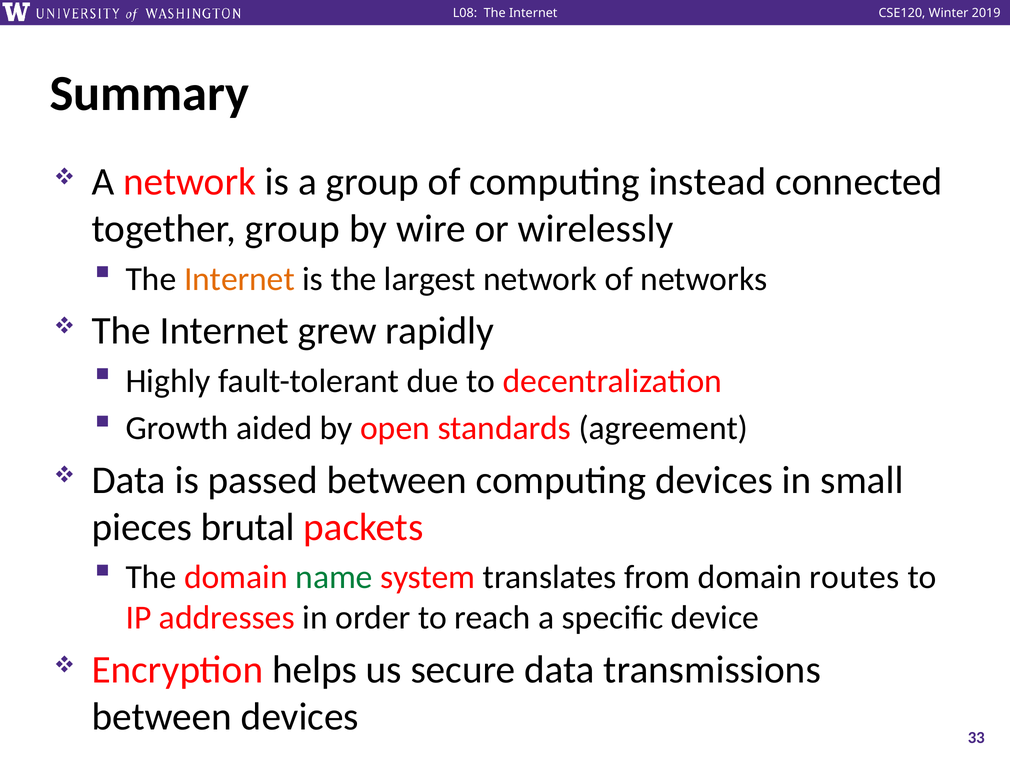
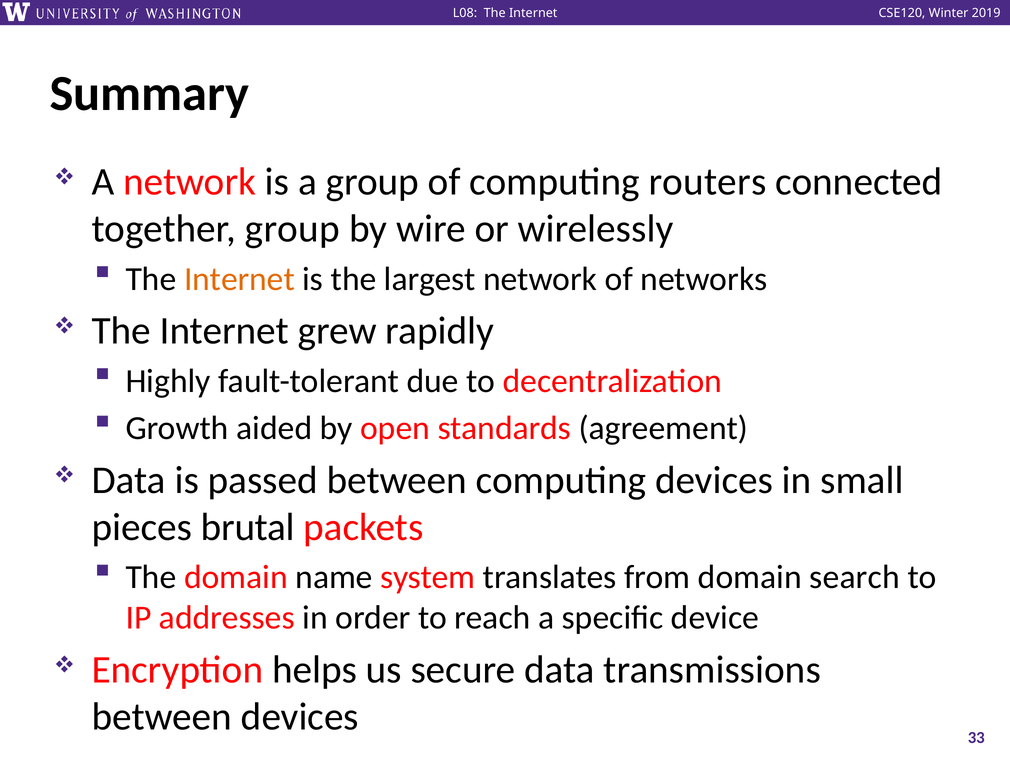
instead: instead -> routers (708, 182)
name colour: green -> black (334, 578)
routes: routes -> search (855, 578)
